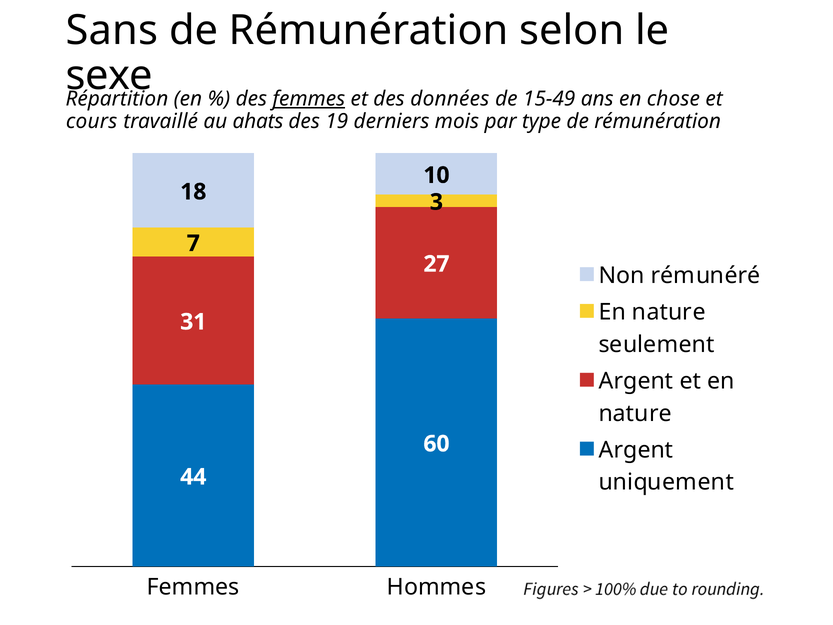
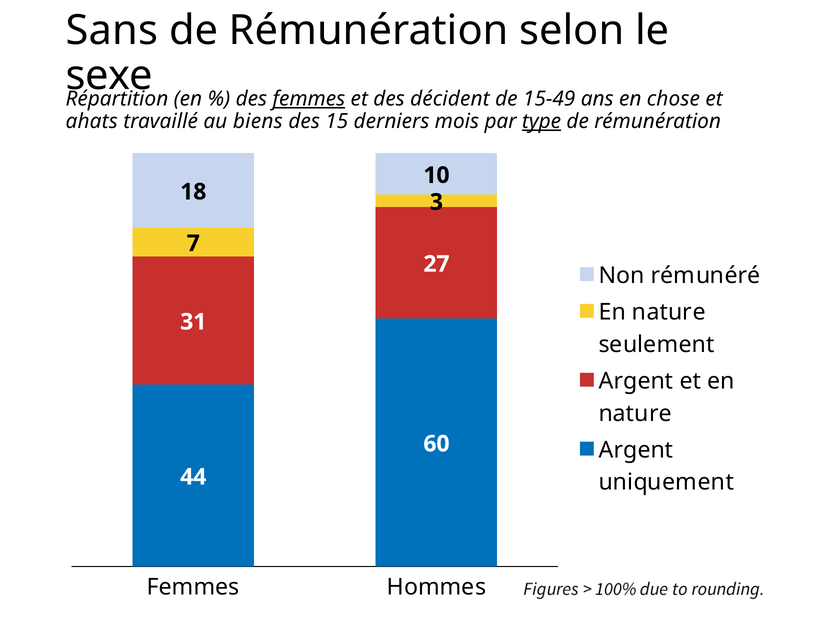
données: données -> décident (450, 99)
cours: cours -> ahats (92, 121)
ahats: ahats -> biens (258, 121)
19: 19 -> 15 (337, 121)
type underline: none -> present (542, 121)
